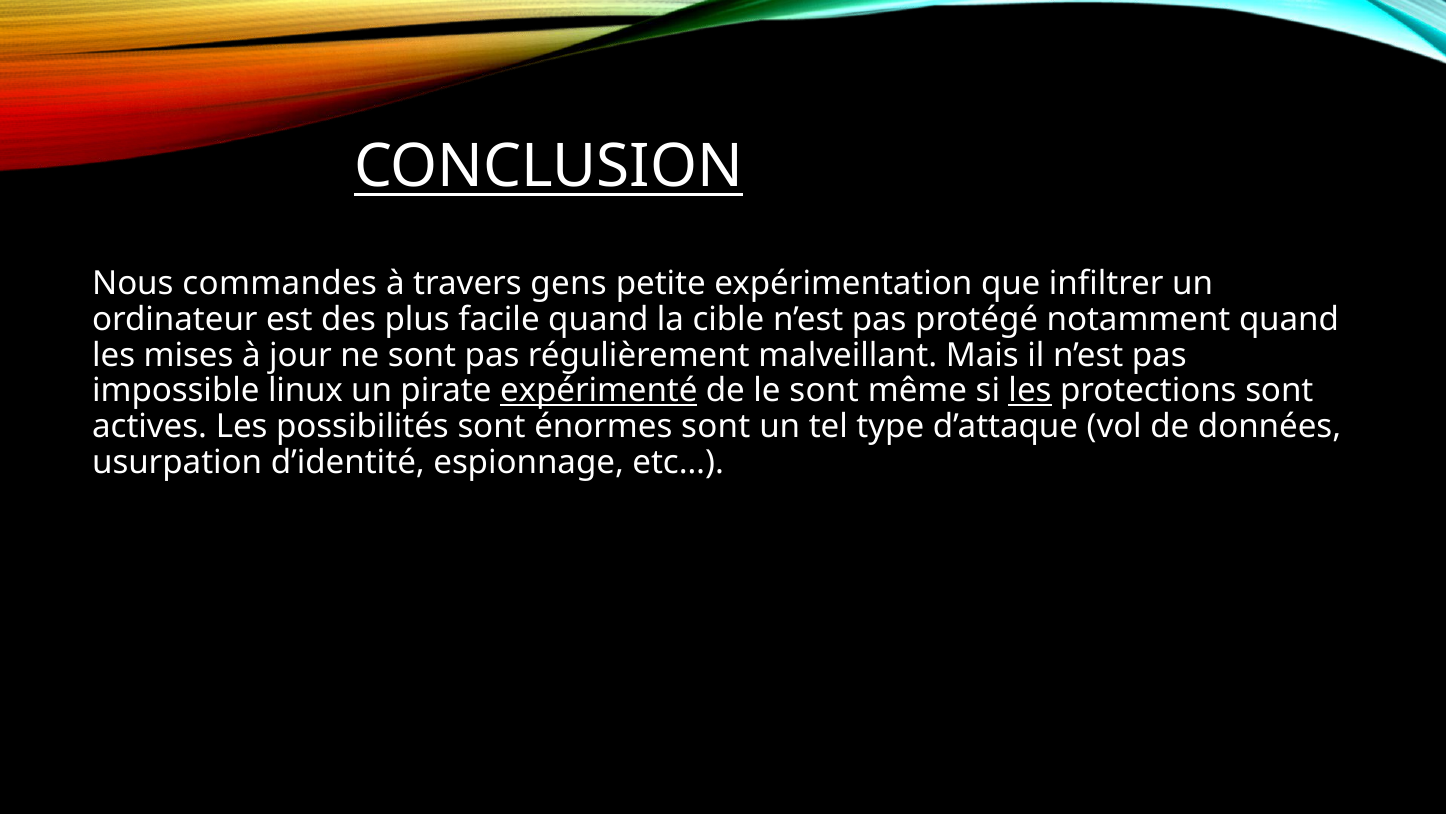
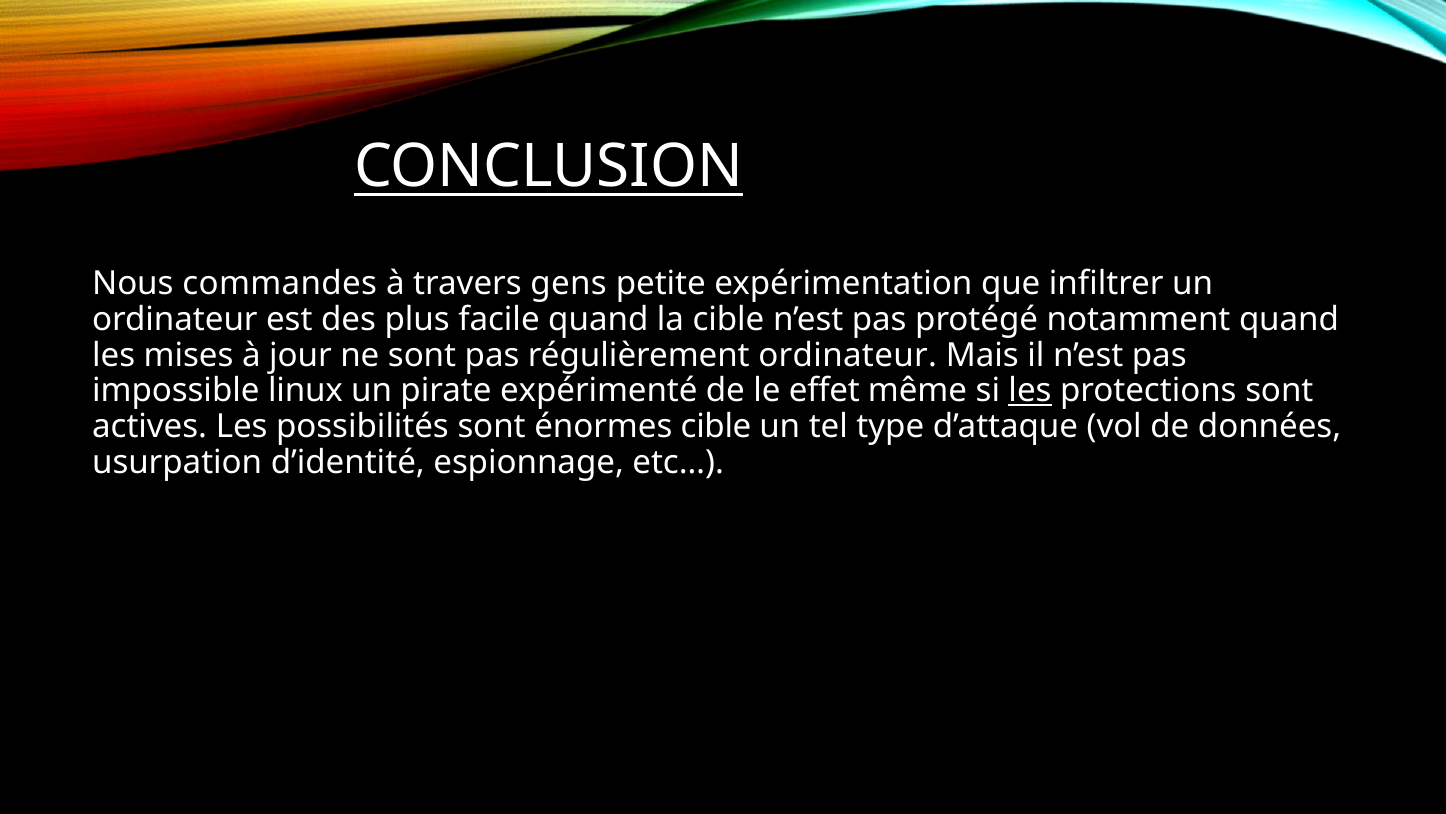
régulièrement malveillant: malveillant -> ordinateur (848, 355)
expérimenté underline: present -> none (599, 391)
le sont: sont -> effet (824, 391)
énormes sont: sont -> cible (716, 426)
